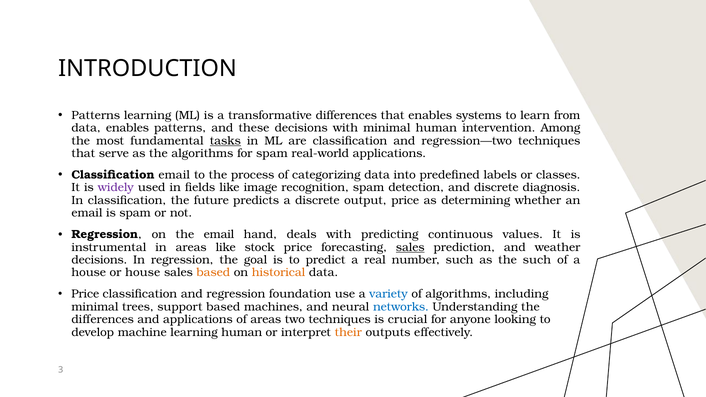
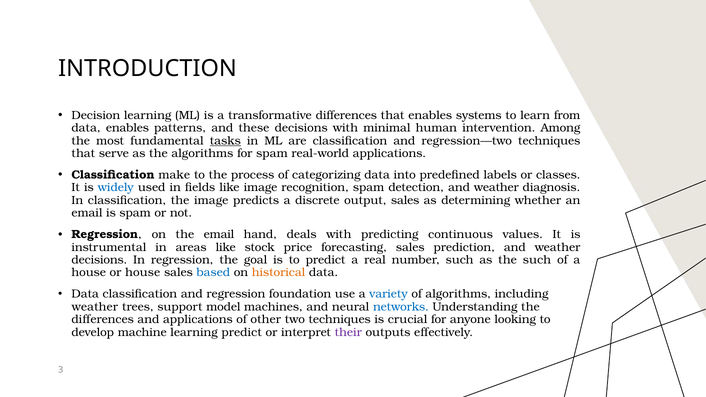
Patterns: Patterns -> Decision (96, 115)
Classification email: email -> make (174, 175)
widely colour: purple -> blue (116, 188)
detection and discrete: discrete -> weather (496, 188)
the future: future -> image (211, 200)
output price: price -> sales (405, 200)
sales underline: present -> none (410, 247)
based colour: orange -> blue (213, 273)
Price: Price -> Data (85, 294)
minimal: minimal -> weather (95, 307)
support based: based -> model (223, 307)
of areas: areas -> other (266, 320)
learning human: human -> predict (242, 332)
their colour: orange -> purple (348, 332)
